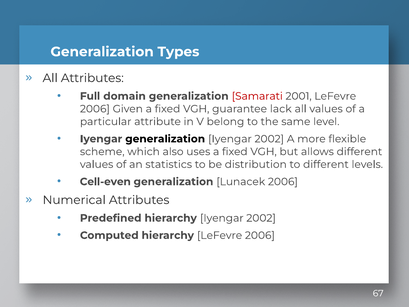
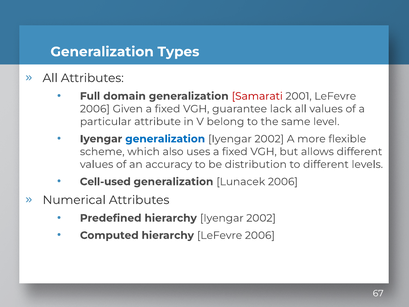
generalization colour: black -> blue (165, 139)
statistics: statistics -> accuracy (169, 164)
Cell-even: Cell-even -> Cell-used (105, 182)
